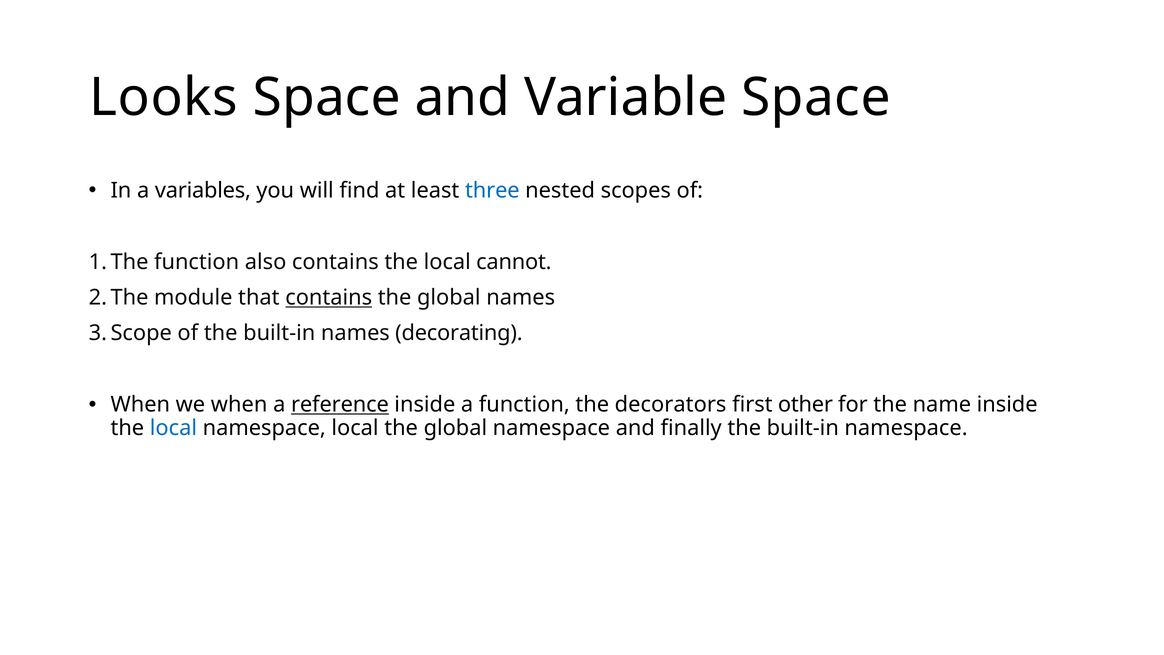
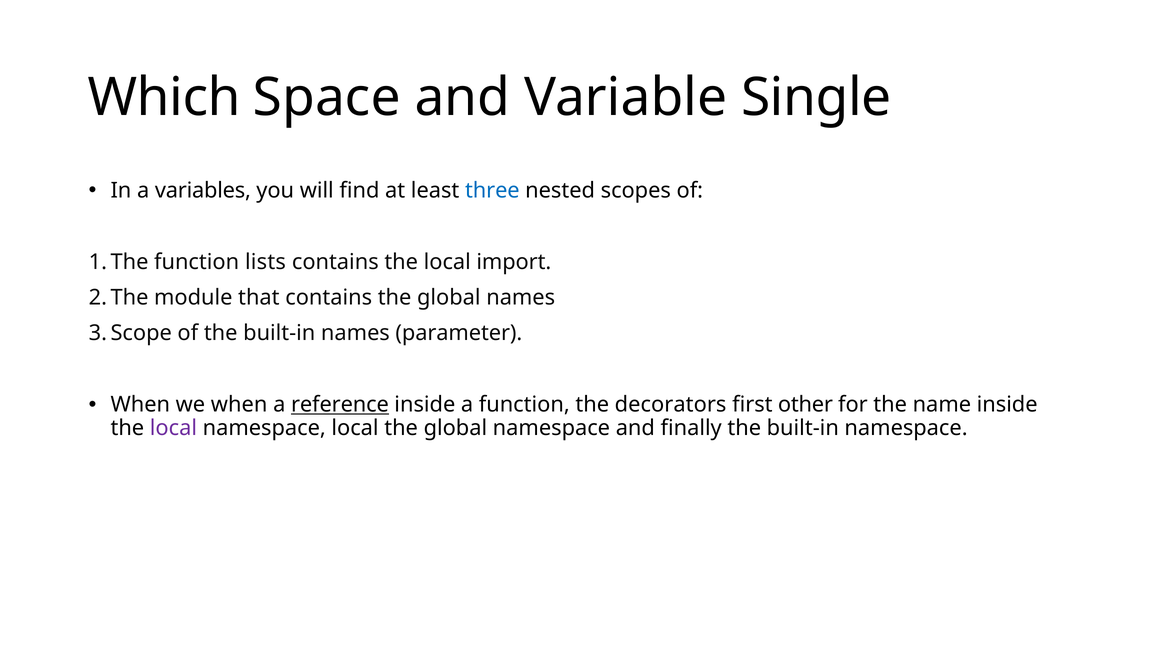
Looks: Looks -> Which (164, 98)
Variable Space: Space -> Single (816, 98)
also: also -> lists (265, 262)
cannot: cannot -> import (514, 262)
contains underline: present -> none (329, 297)
decorating: decorating -> parameter (459, 333)
local colour: blue -> purple (173, 428)
